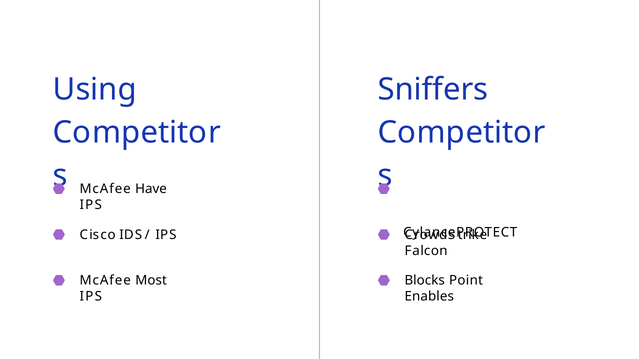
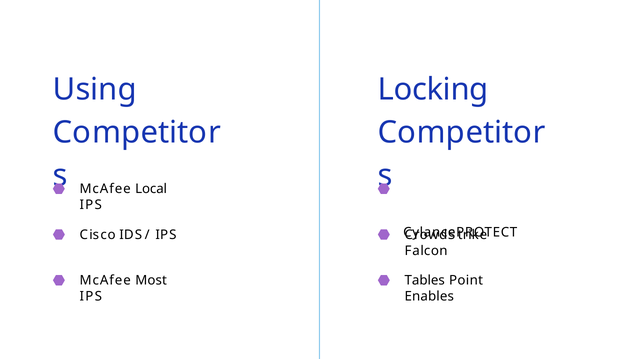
Sniffers: Sniffers -> Locking (433, 89)
Have: Have -> Local (151, 189)
Blocks: Blocks -> Tables (425, 281)
